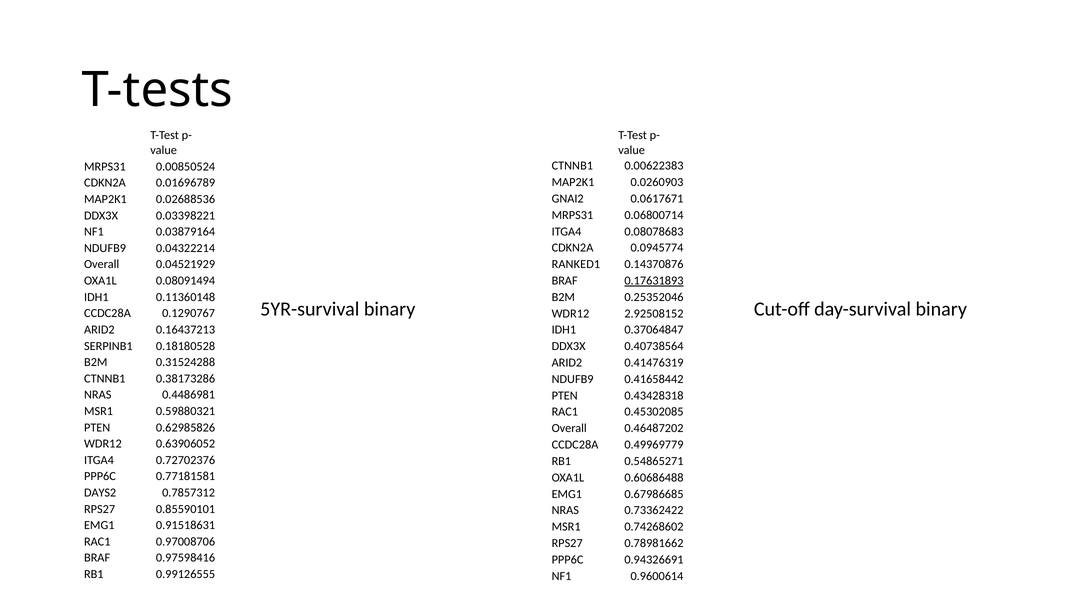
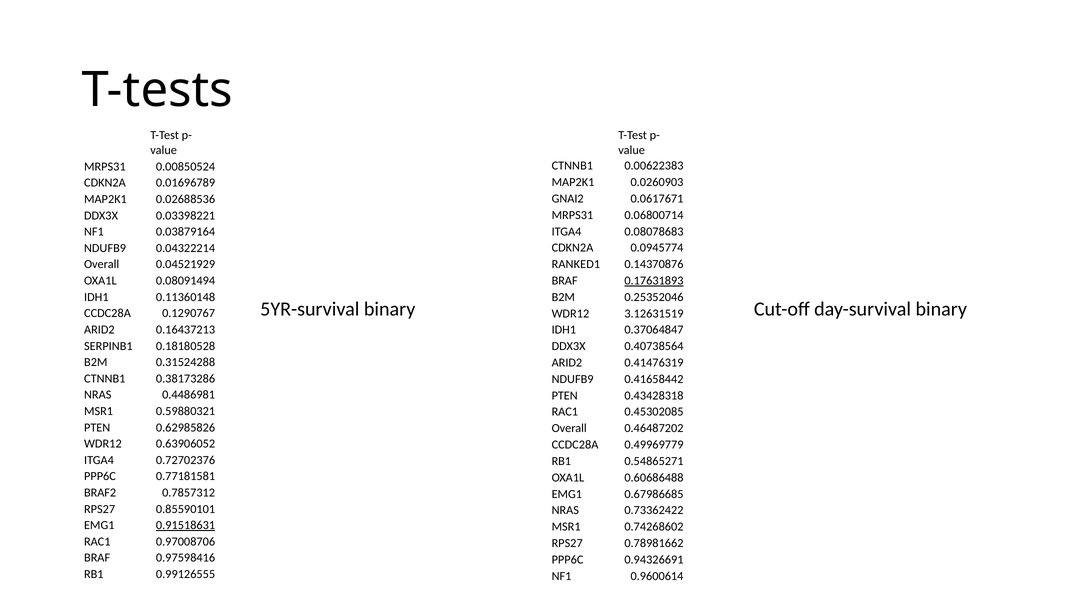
2.92508152: 2.92508152 -> 3.12631519 (654, 314)
DAYS2: DAYS2 -> BRAF2 (100, 493)
0.91518631 underline: none -> present (186, 526)
